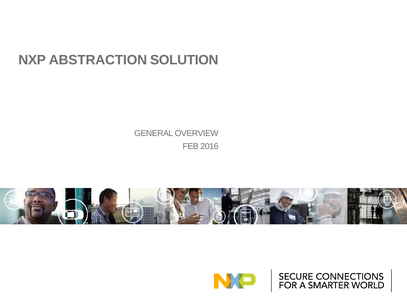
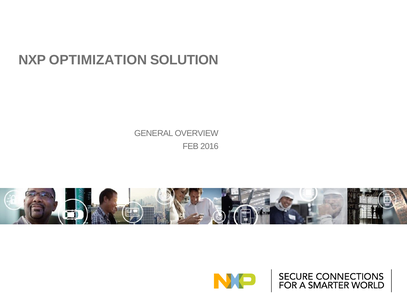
ABSTRACTION: ABSTRACTION -> OPTIMIZATION (98, 60)
